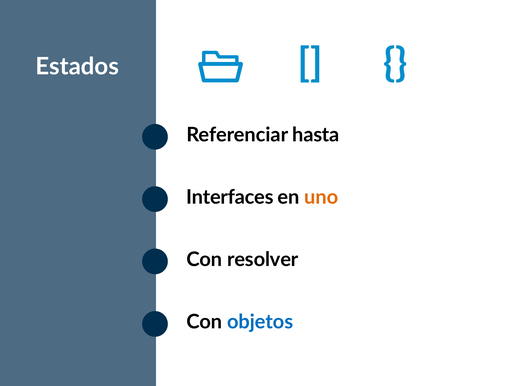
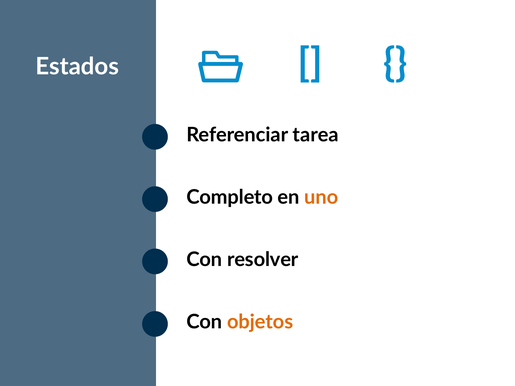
hasta: hasta -> tarea (316, 135)
Interfaces: Interfaces -> Completo (230, 197)
objetos colour: blue -> orange (260, 322)
